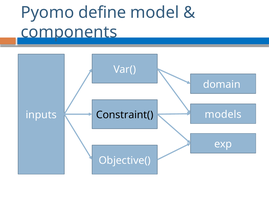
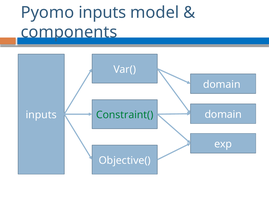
Pyomo define: define -> inputs (102, 13)
models: models -> domain (223, 115)
Constraint( colour: black -> green (125, 115)
